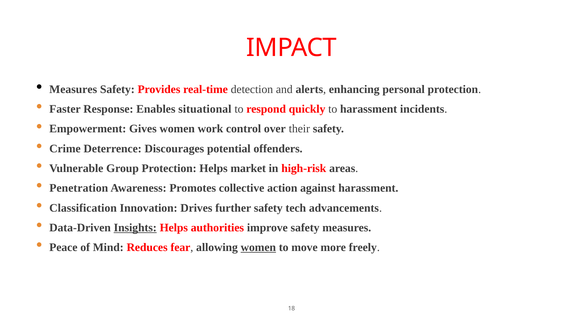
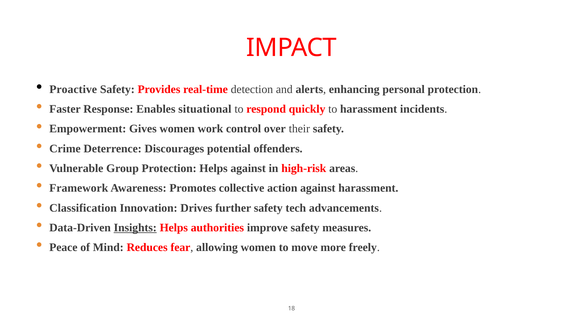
Measures: Measures -> Proactive (73, 89)
Helps market: market -> against (248, 168)
Penetration: Penetration -> Framework (79, 188)
women underline: present -> none (258, 247)
